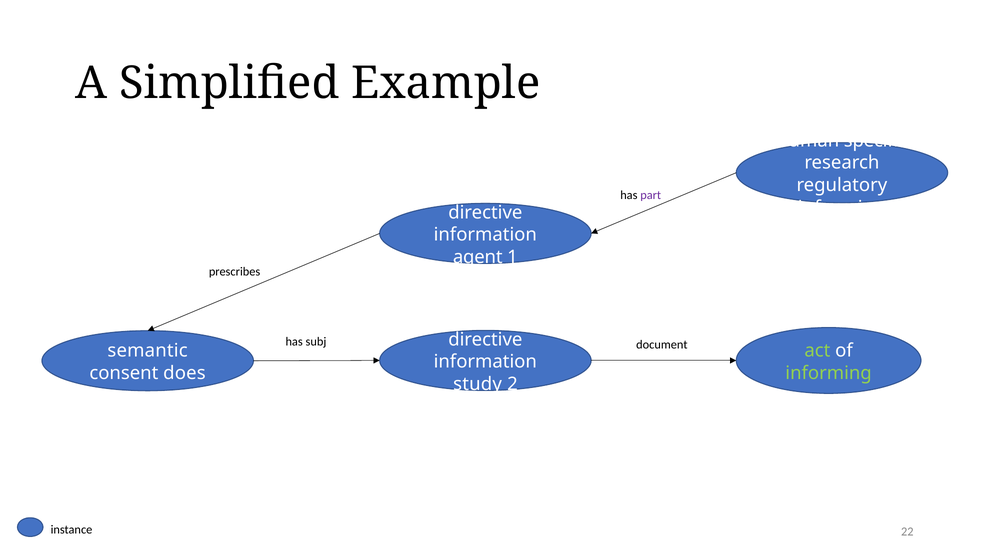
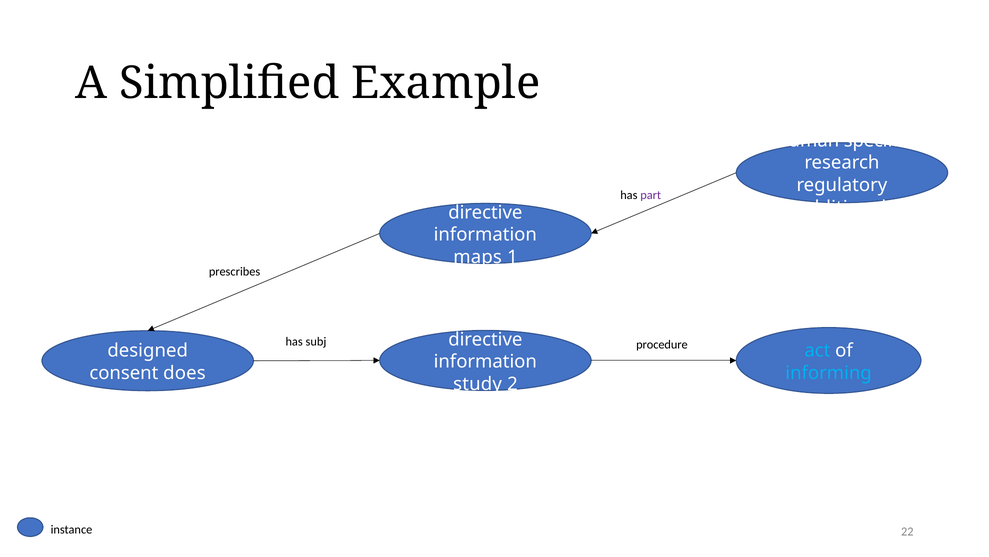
informing: informing -> additional (842, 207)
agent: agent -> maps (478, 257)
document: document -> procedure (662, 344)
act colour: light green -> light blue (817, 350)
semantic: semantic -> designed (148, 350)
informing colour: light green -> light blue (829, 372)
